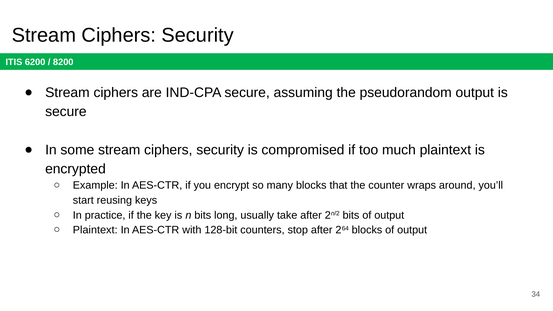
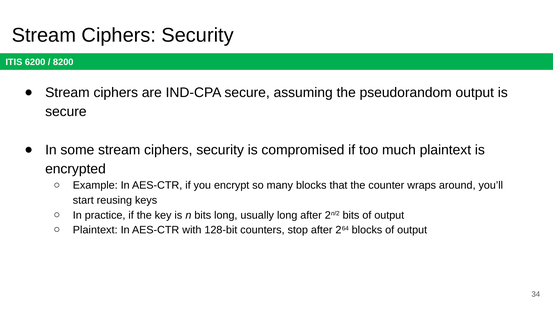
usually take: take -> long (287, 215)
